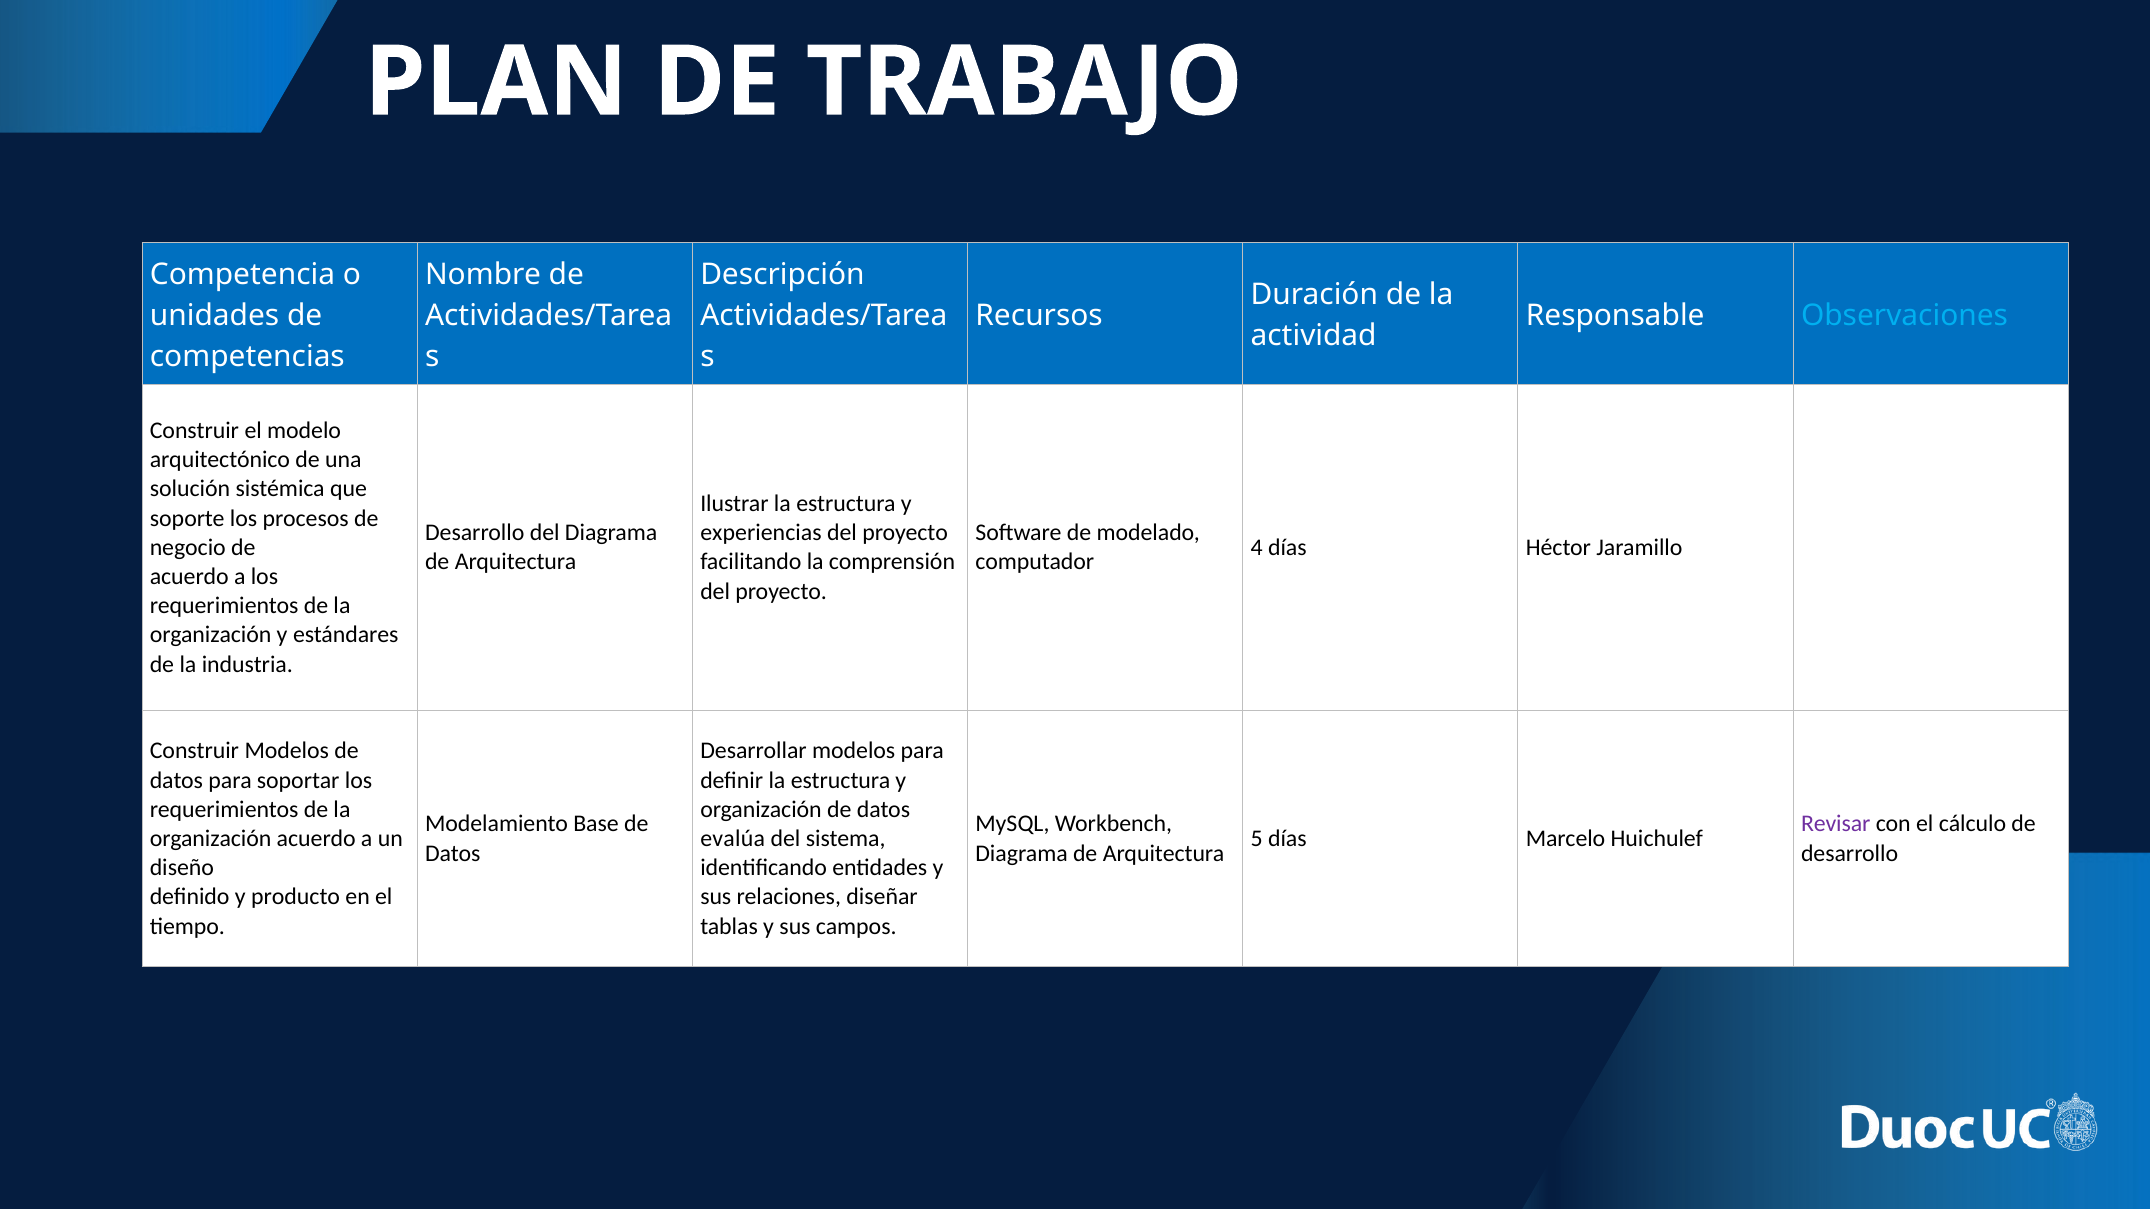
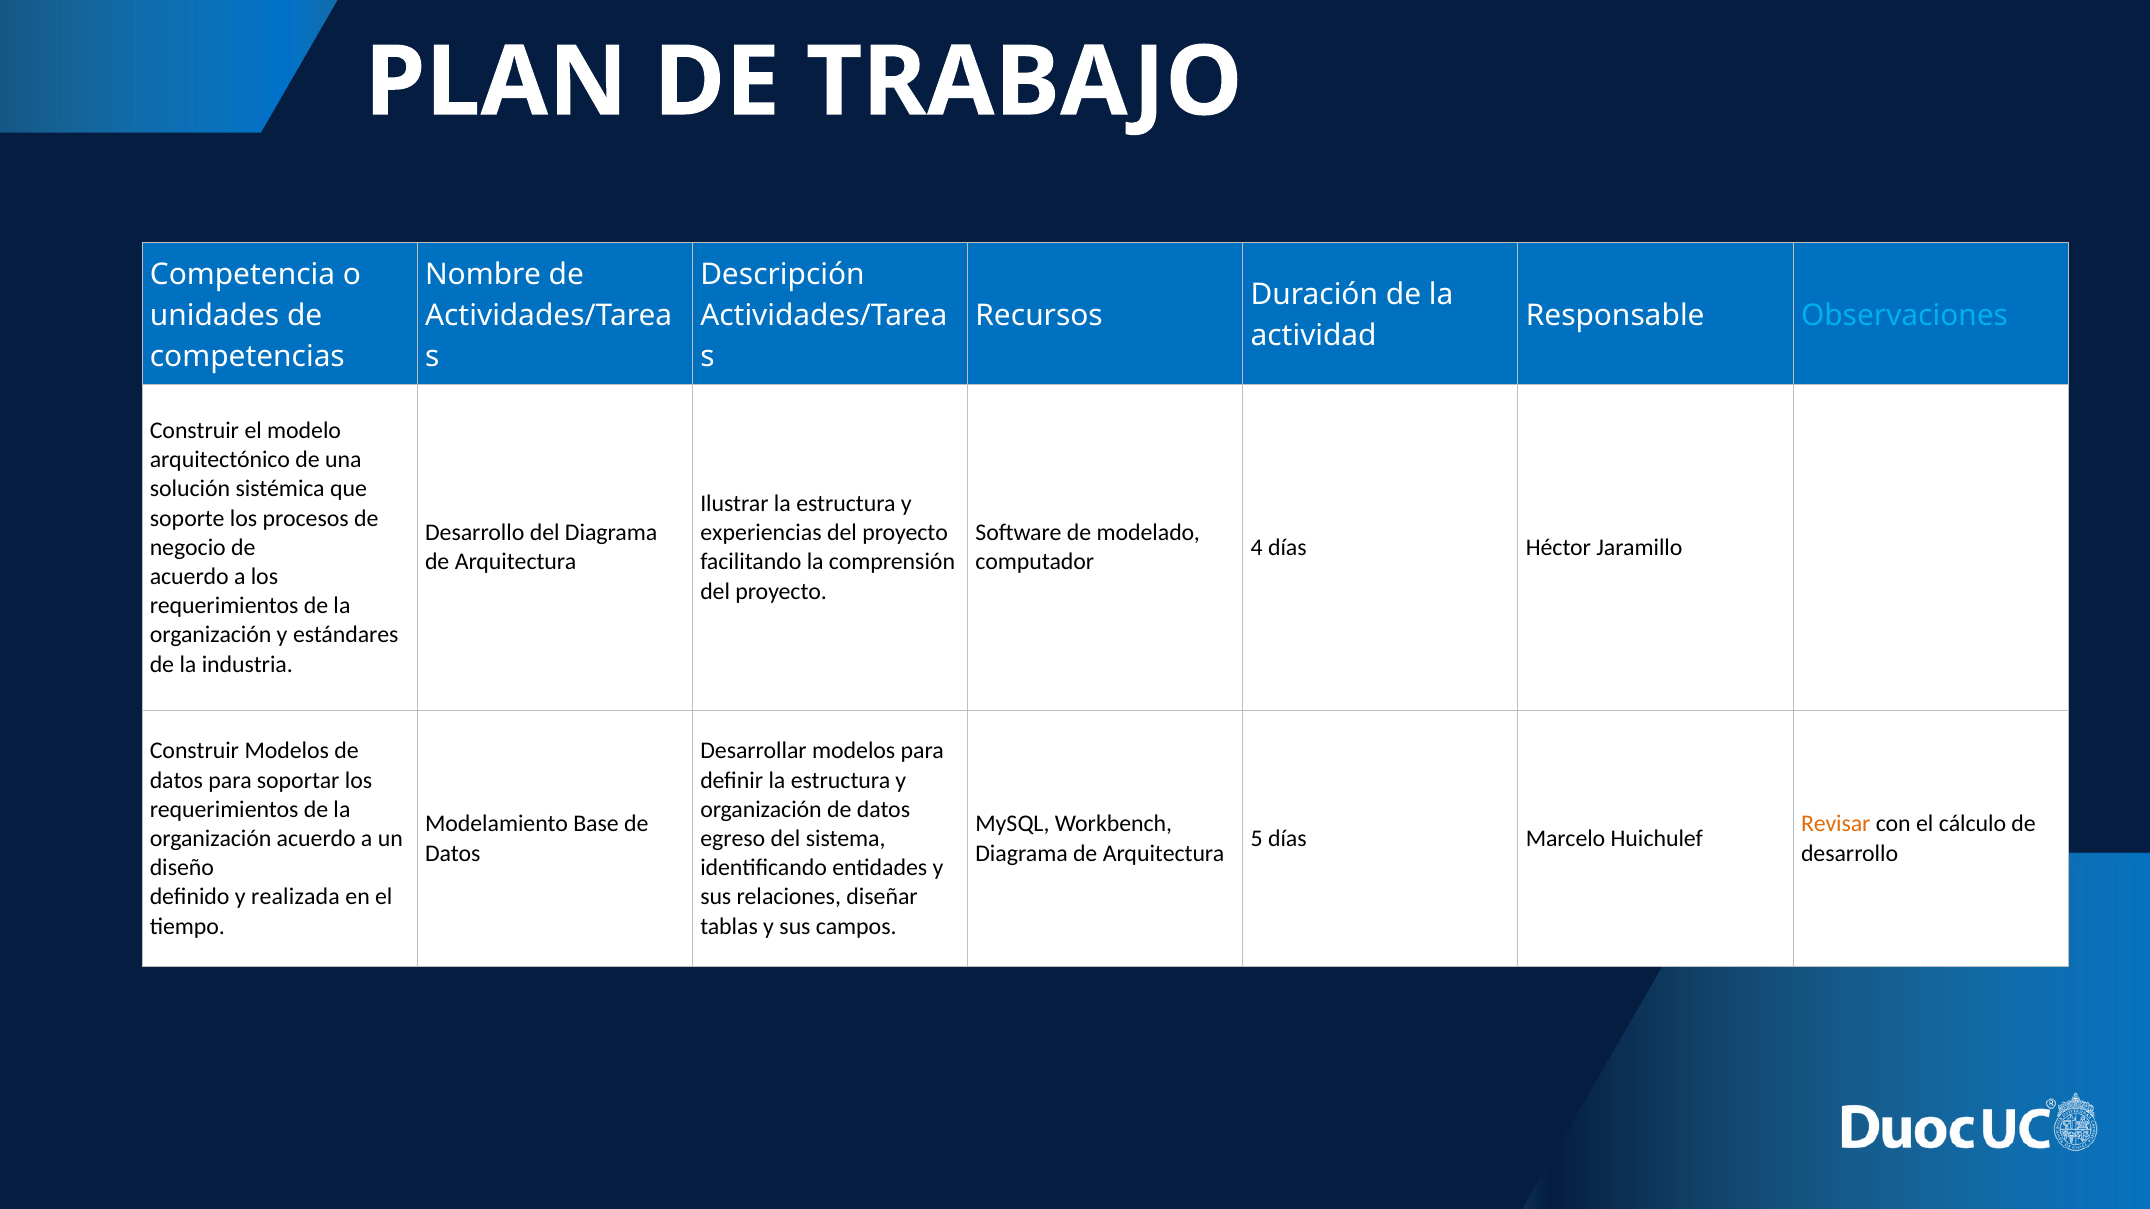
Revisar colour: purple -> orange (1836, 824)
evalúa: evalúa -> egreso (733, 839)
producto: producto -> realizada (295, 897)
